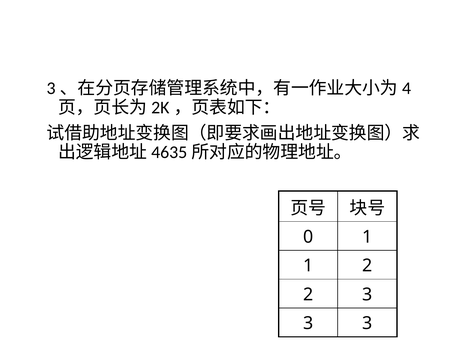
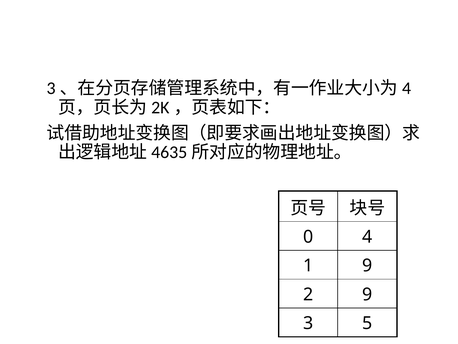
0 1: 1 -> 4 (367, 237)
1 2: 2 -> 9 (367, 265)
2 3: 3 -> 9 (367, 294)
3: 3 -> 5 (367, 323)
